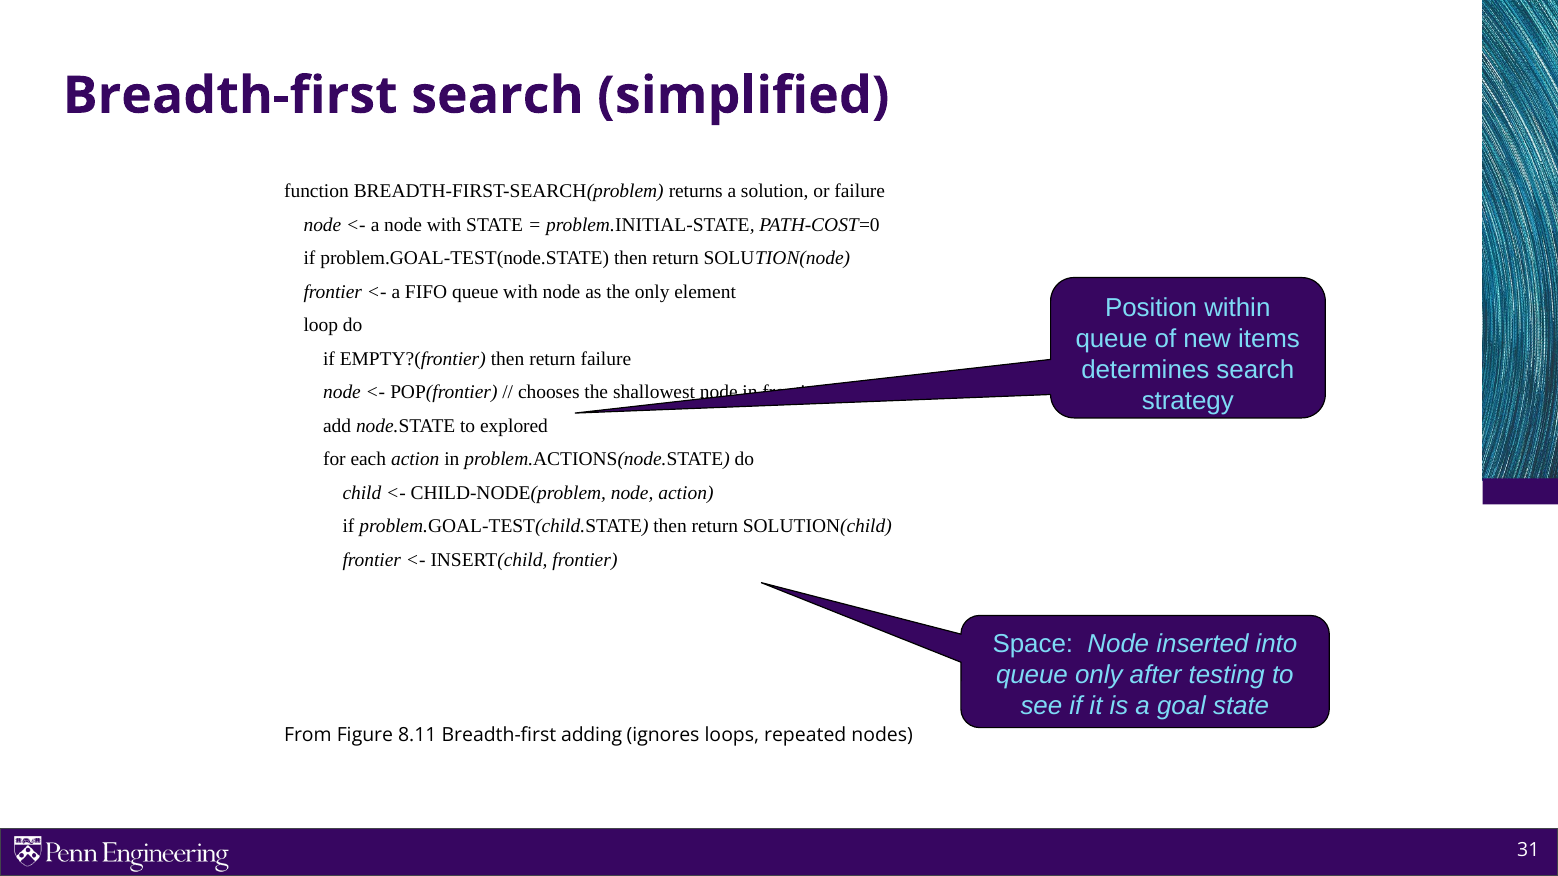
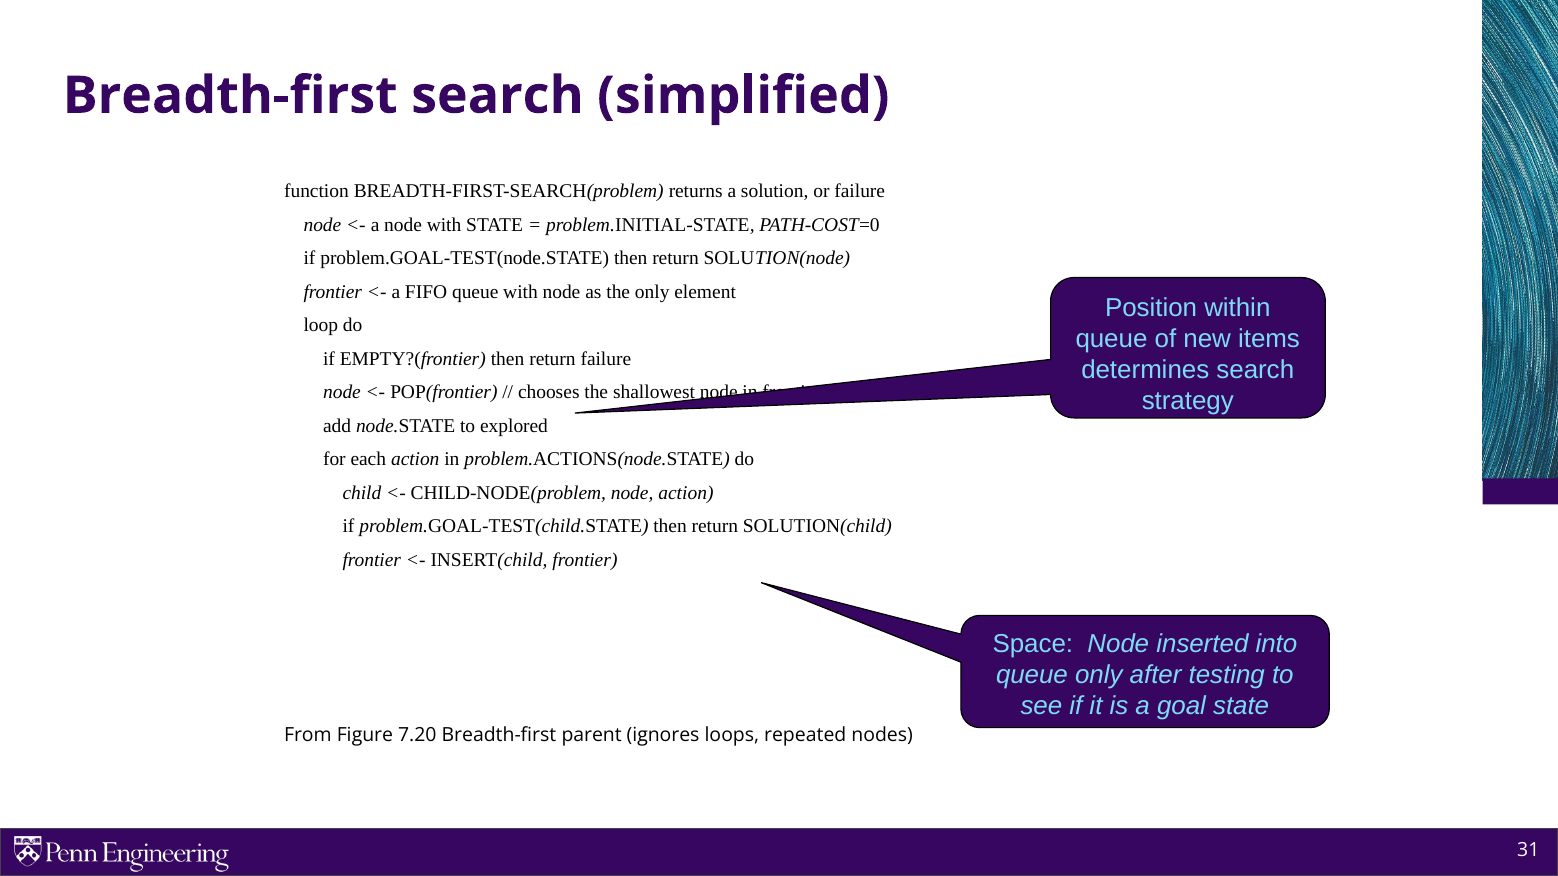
8.11: 8.11 -> 7.20 (417, 736)
adding: adding -> parent (592, 736)
